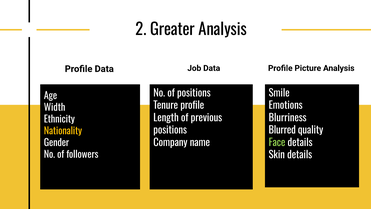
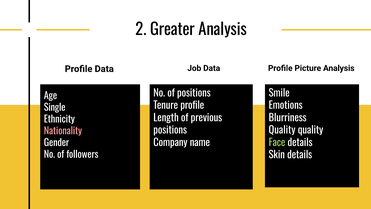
Width: Width -> Single (55, 107)
Blurred: Blurred -> Quality (282, 130)
Nationality colour: yellow -> pink (63, 131)
